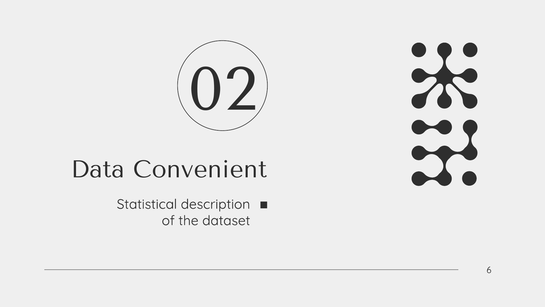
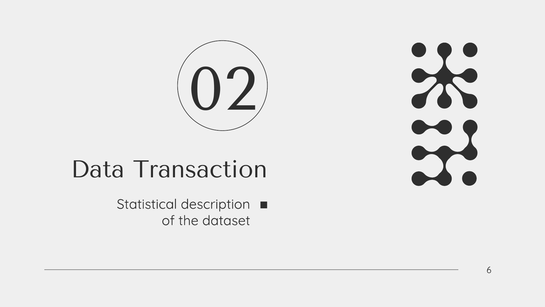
Convenient: Convenient -> Transaction (200, 169)
